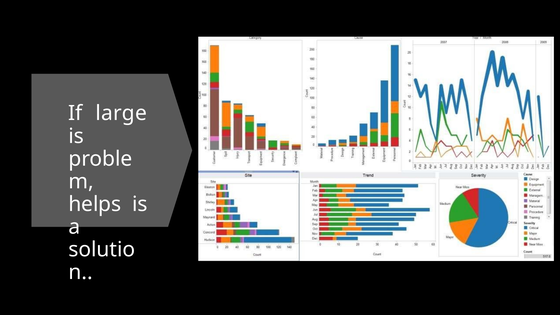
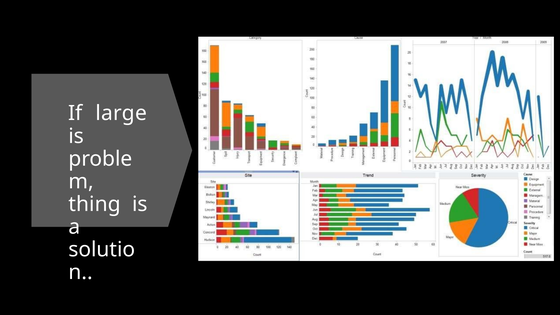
helps: helps -> thing (95, 204)
